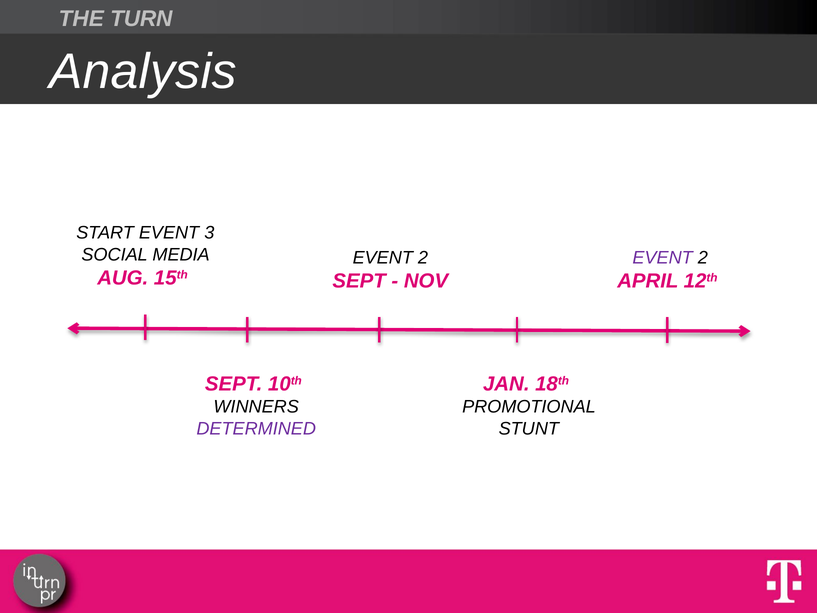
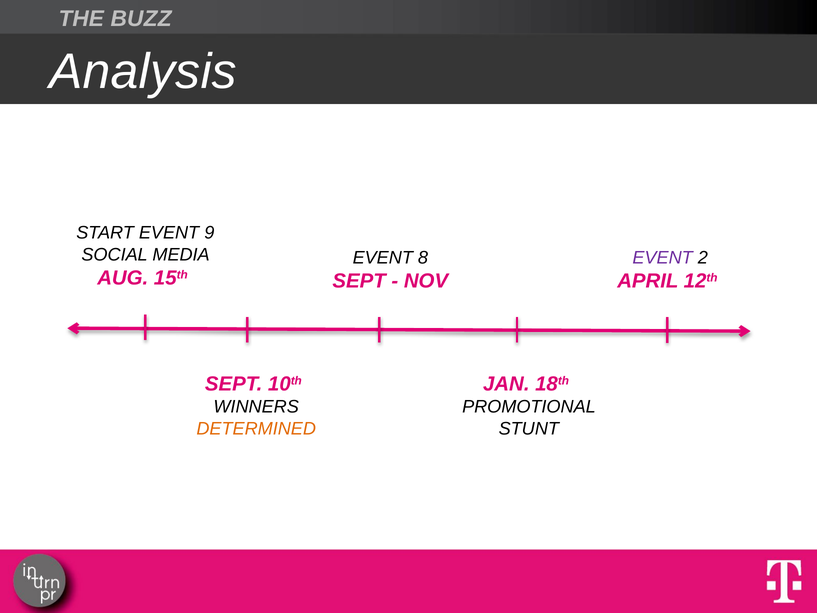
TURN: TURN -> BUZZ (141, 19)
3: 3 -> 9 (209, 233)
2: 2 -> 8 (423, 258)
DETERMINED colour: purple -> orange (256, 429)
